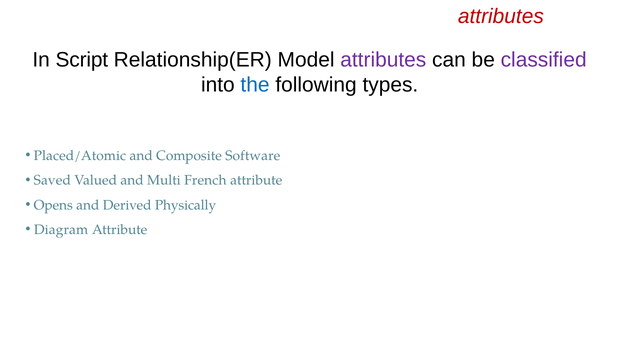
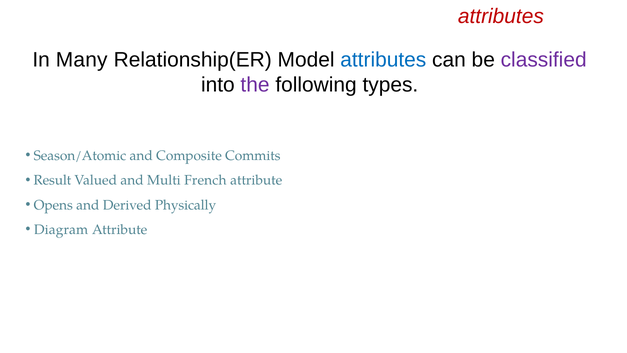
Script: Script -> Many (82, 60)
attributes colour: purple -> blue (383, 60)
the colour: blue -> purple (255, 85)
Placed/Atomic: Placed/Atomic -> Season/Atomic (80, 155)
Software: Software -> Commits (253, 155)
Saved: Saved -> Result (52, 180)
